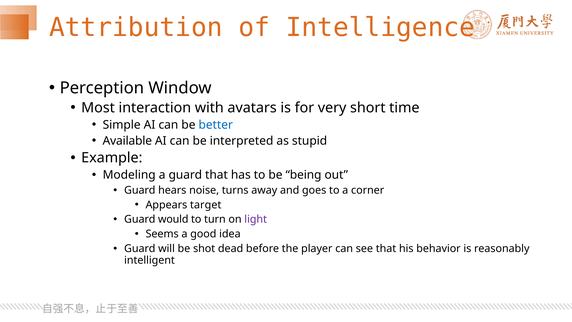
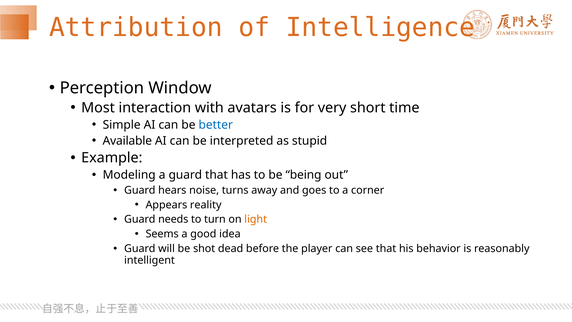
target: target -> reality (206, 205)
would: would -> needs (173, 219)
light colour: purple -> orange (256, 219)
